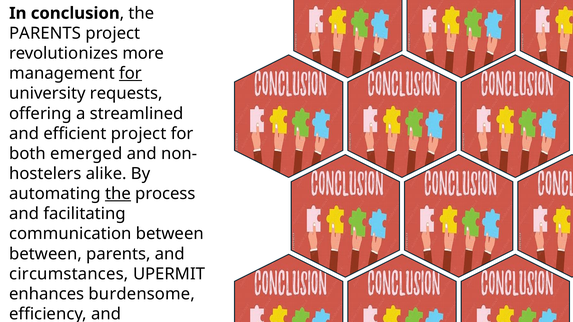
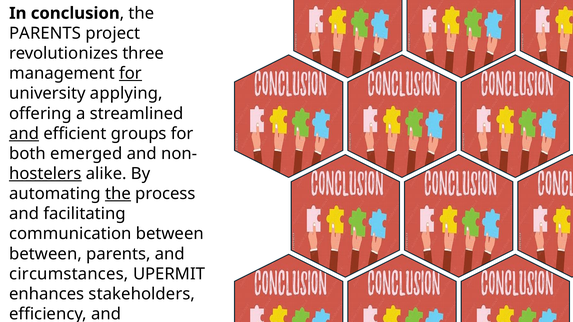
more: more -> three (143, 53)
requests: requests -> applying (126, 94)
and underline: none -> present (24, 134)
efficient project: project -> groups (139, 134)
hostelers underline: none -> present (45, 174)
burdensome: burdensome -> stakeholders (142, 294)
